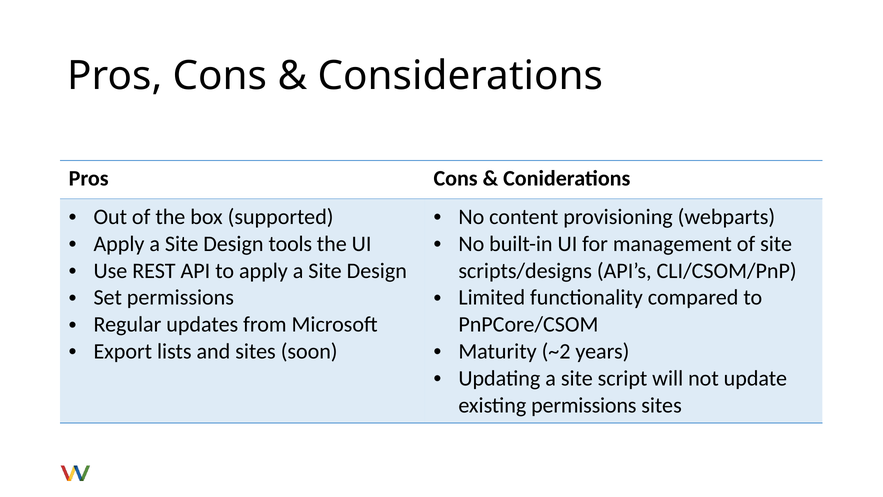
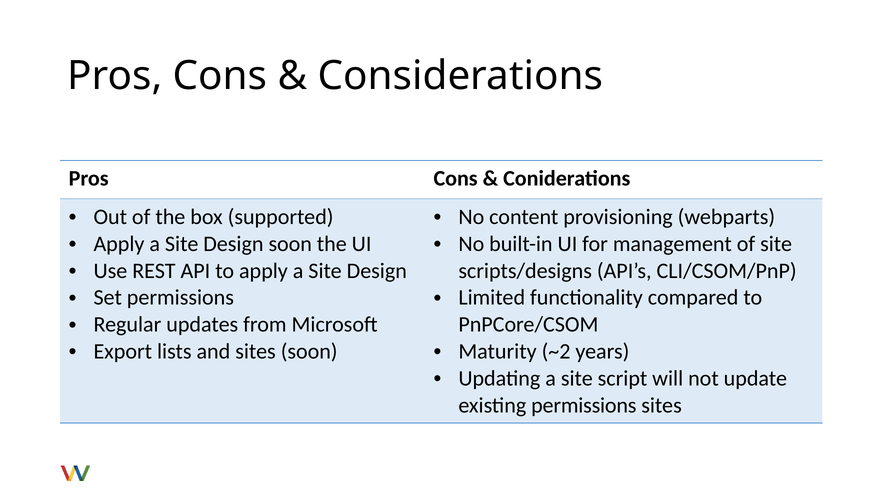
Design tools: tools -> soon (290, 244)
